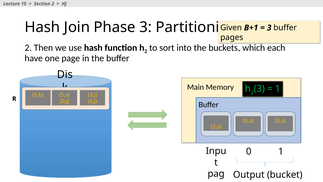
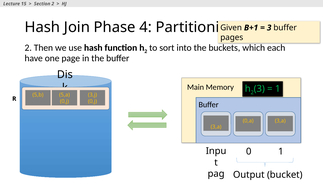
Phase 3: 3 -> 4 (146, 27)
